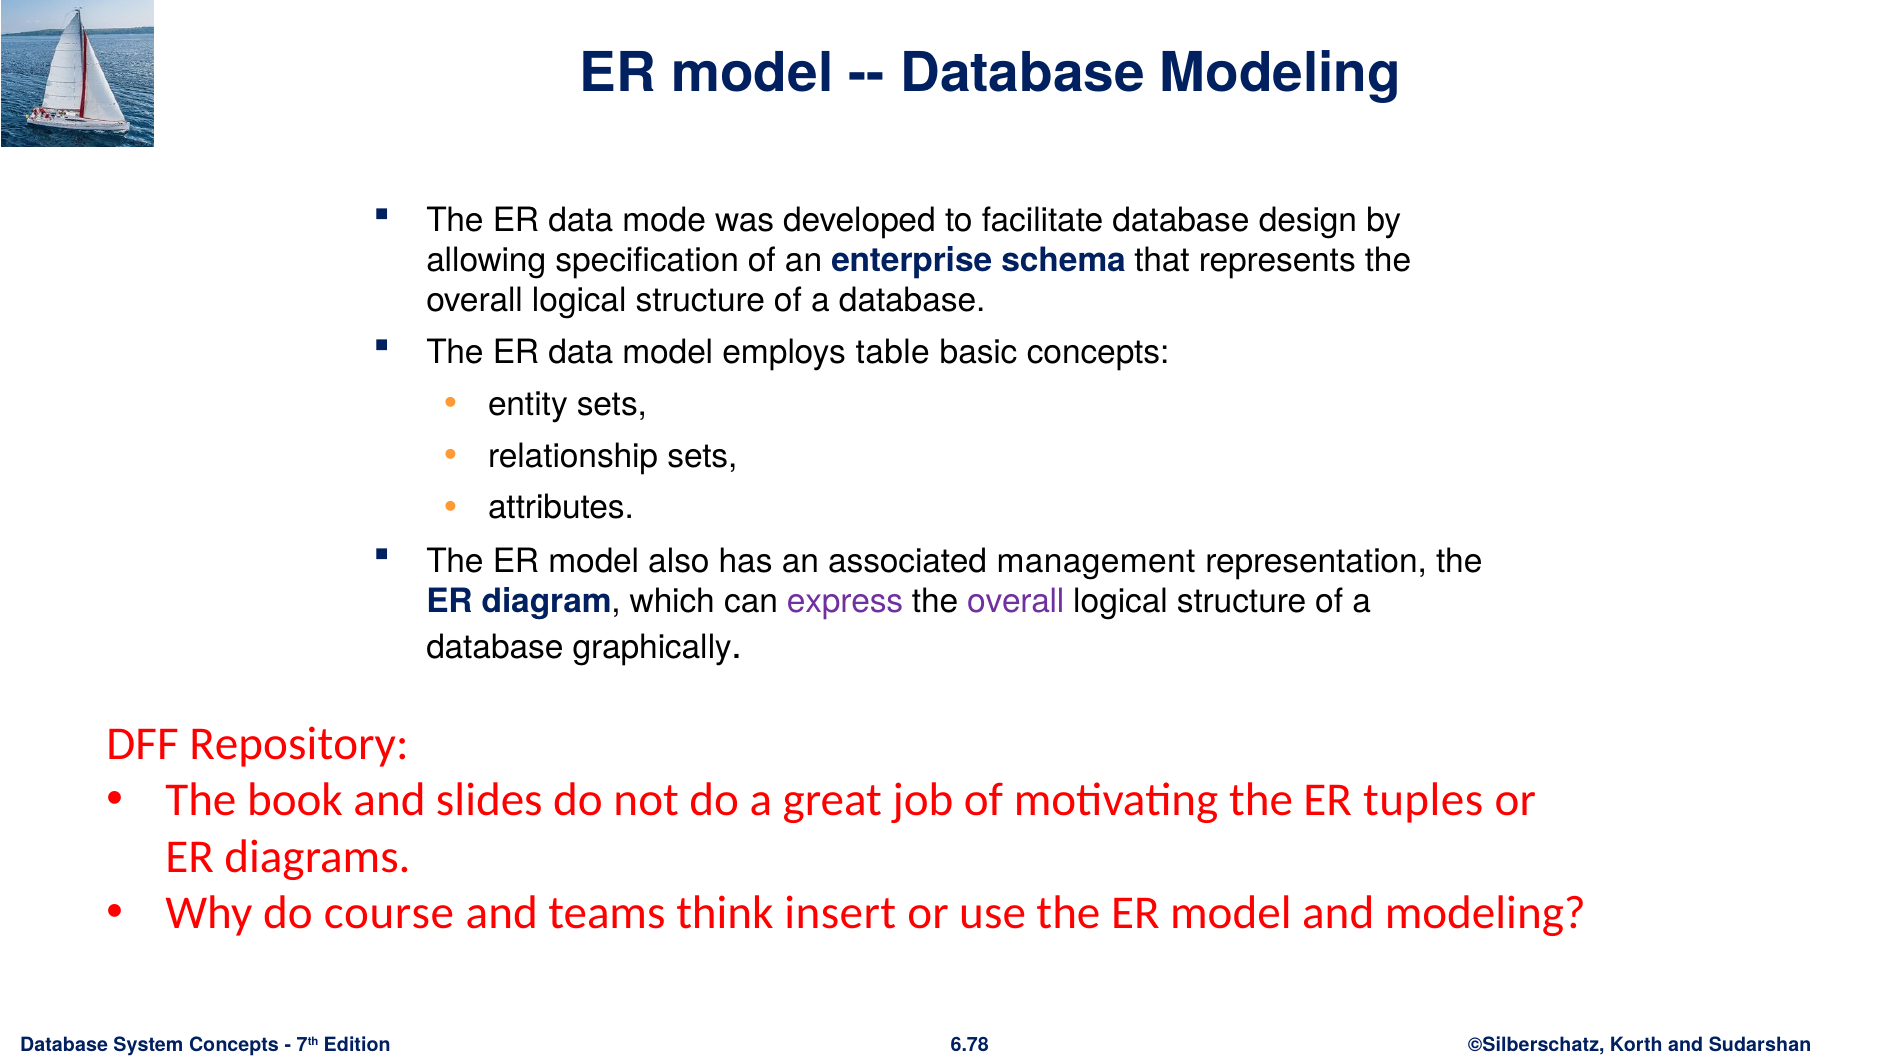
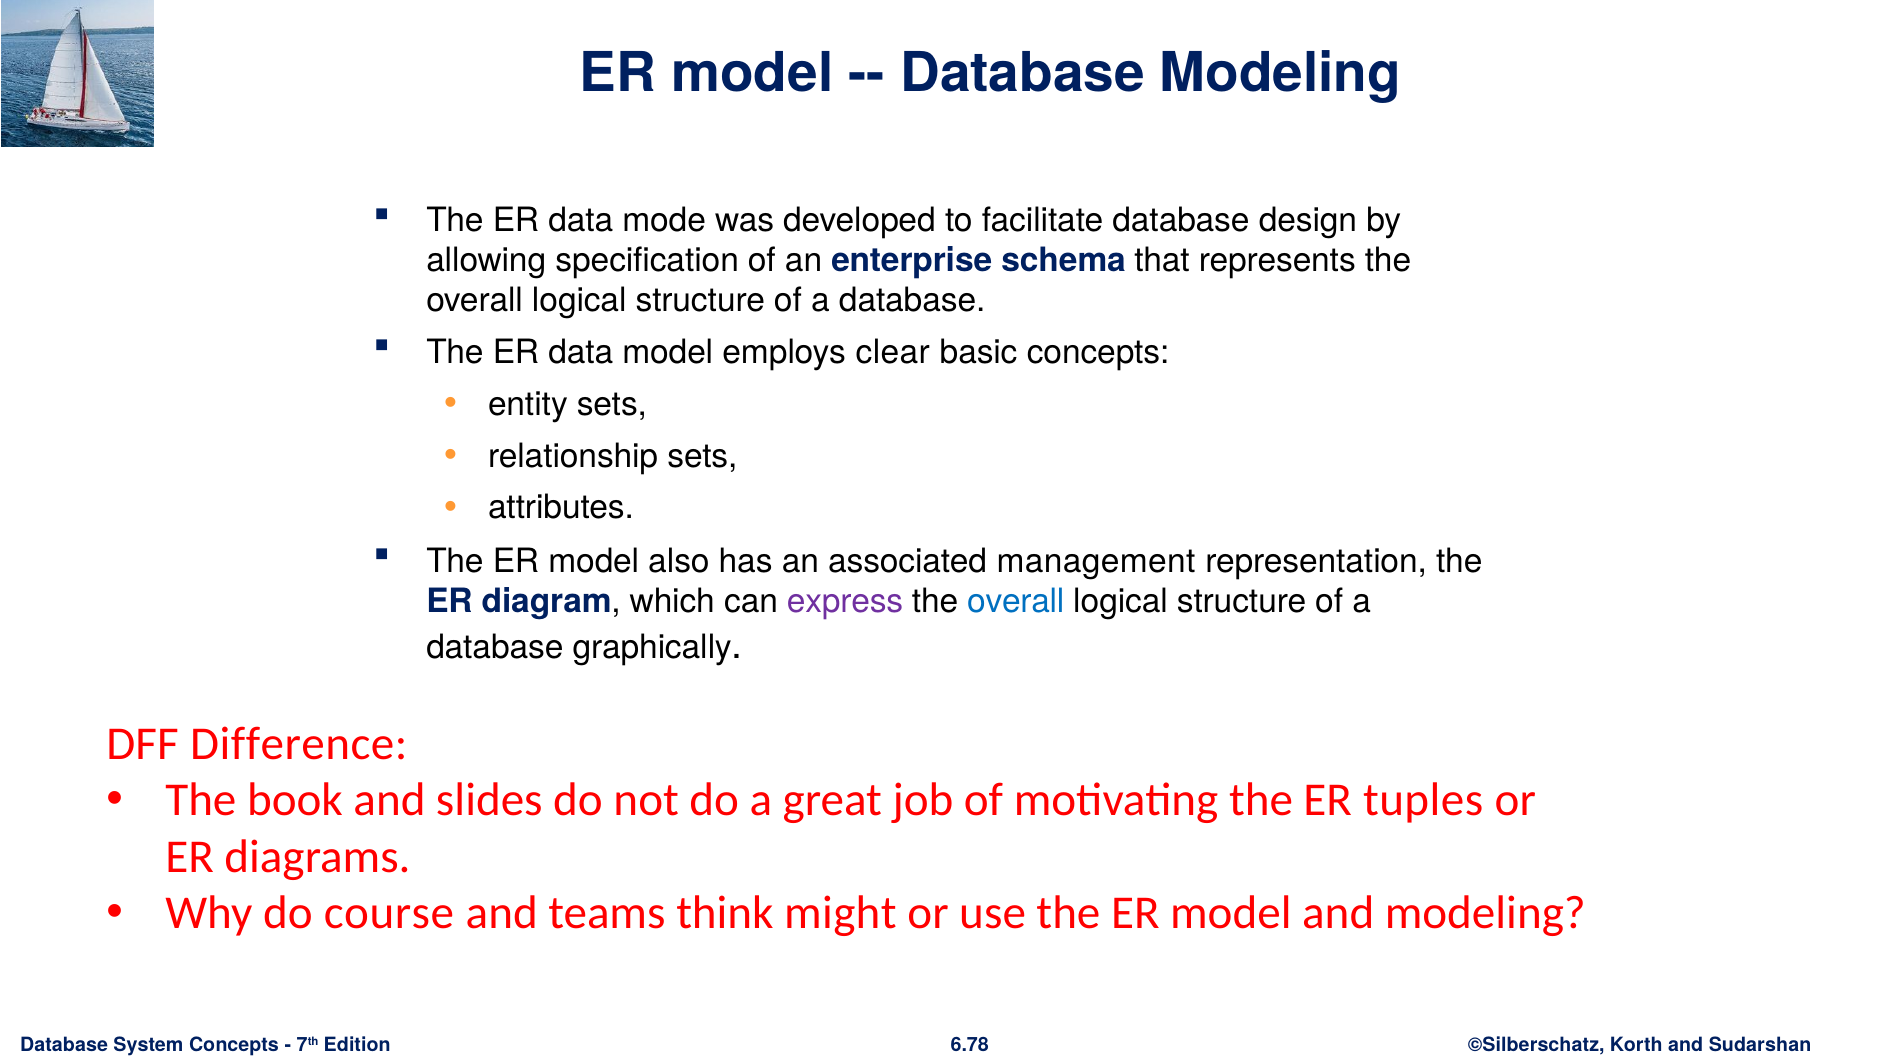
table: table -> clear (893, 353)
overall colour: purple -> blue (1016, 602)
Repository: Repository -> Difference (299, 744)
insert: insert -> might (840, 913)
